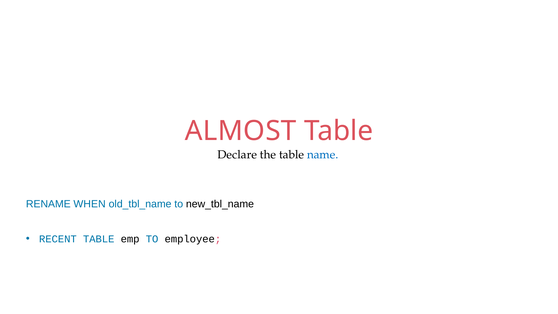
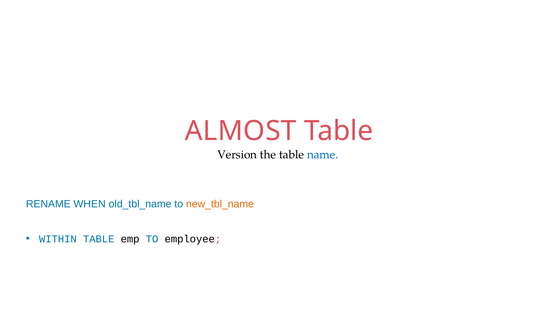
Declare: Declare -> Version (237, 155)
new_tbl_name colour: black -> orange (220, 204)
RECENT: RECENT -> WITHIN (58, 239)
